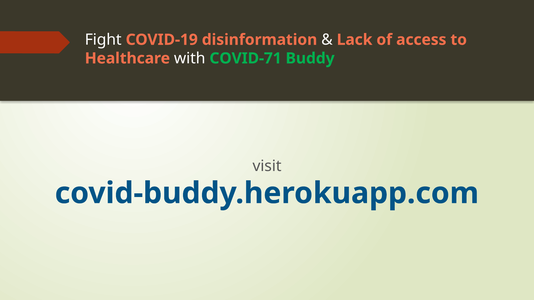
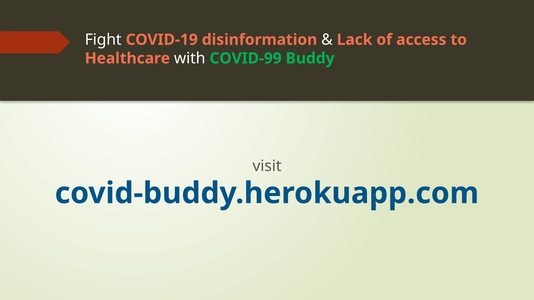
COVID-71: COVID-71 -> COVID-99 (246, 58)
